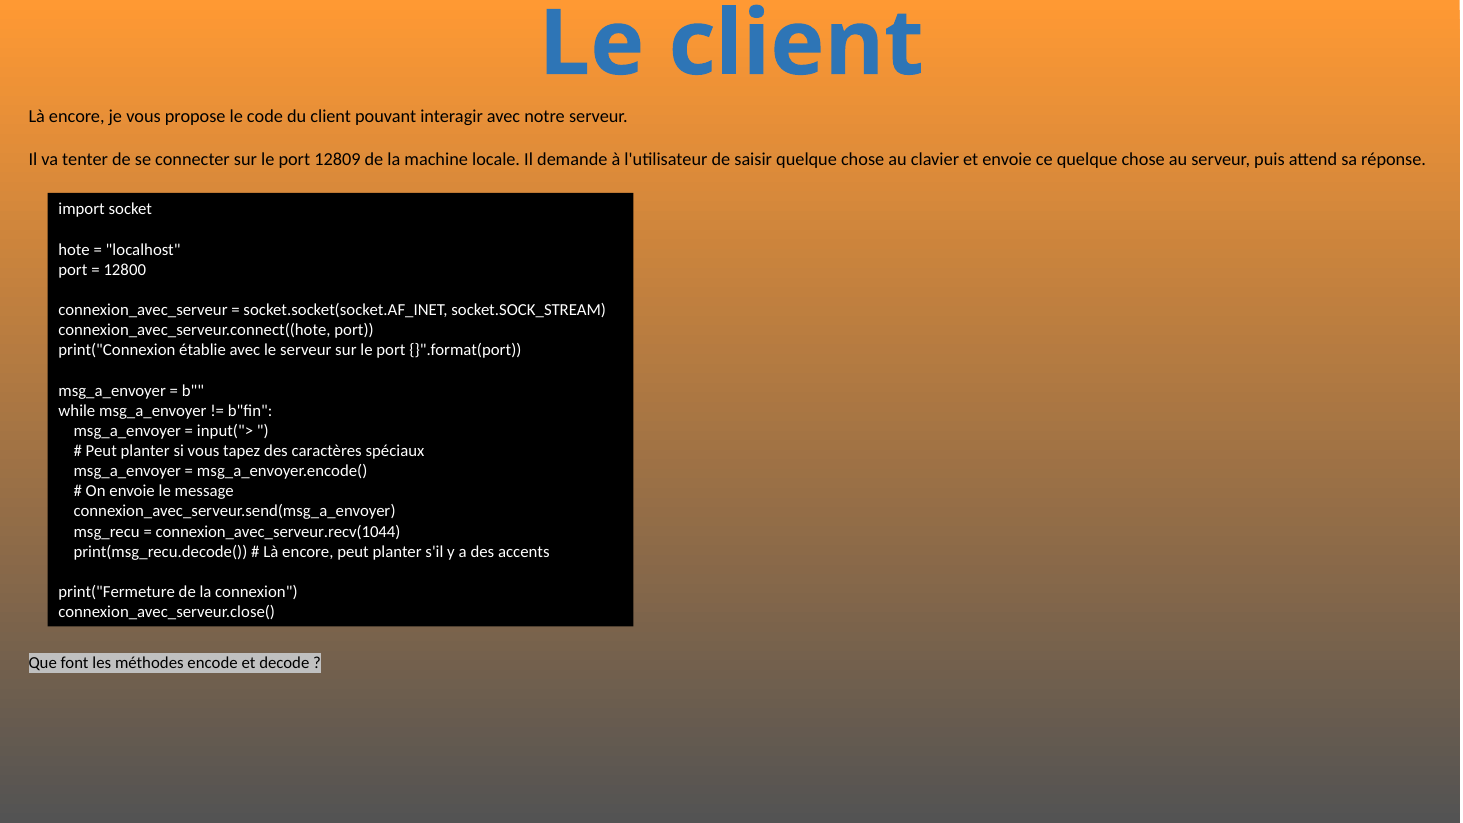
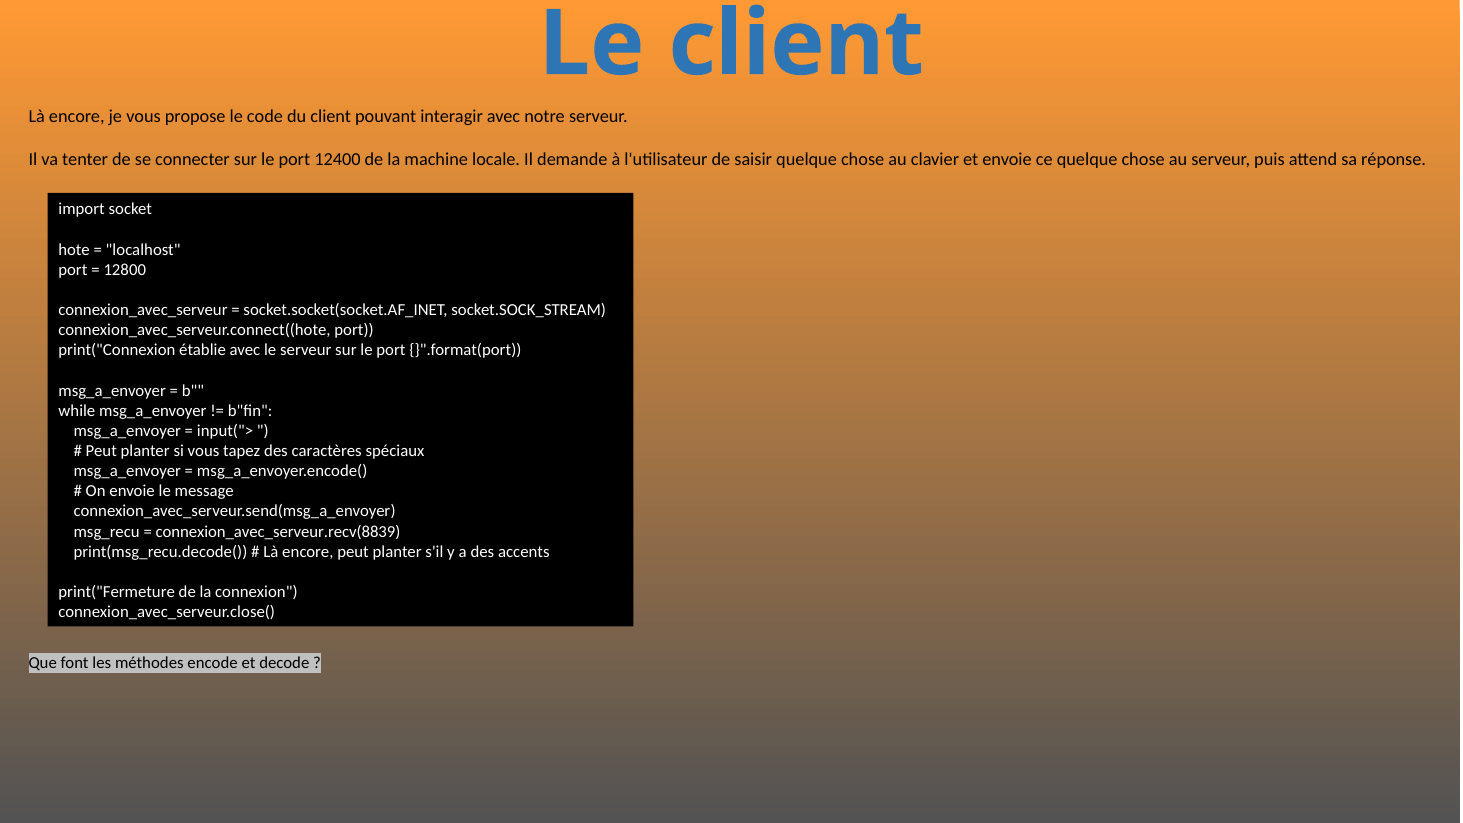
12809: 12809 -> 12400 (337, 160)
connexion_avec_serveur.recv(1044: connexion_avec_serveur.recv(1044 -> connexion_avec_serveur.recv(8839 (278, 532)
